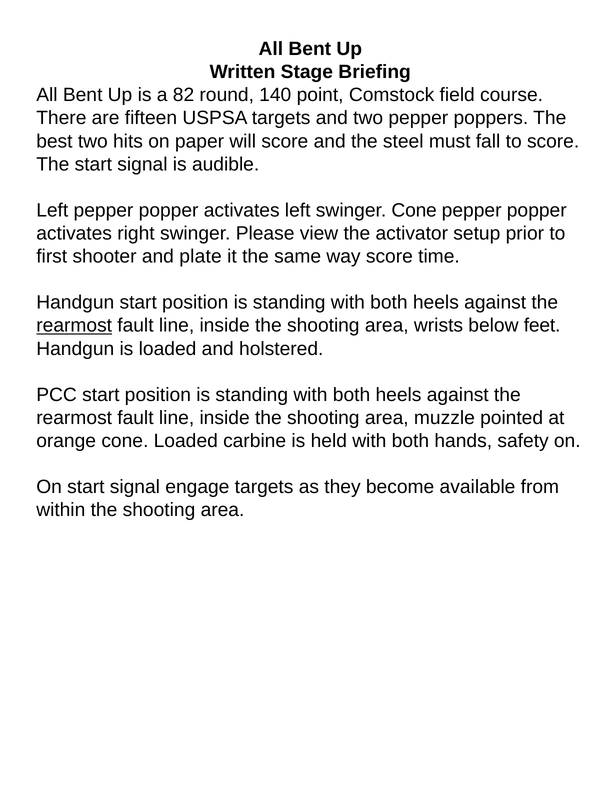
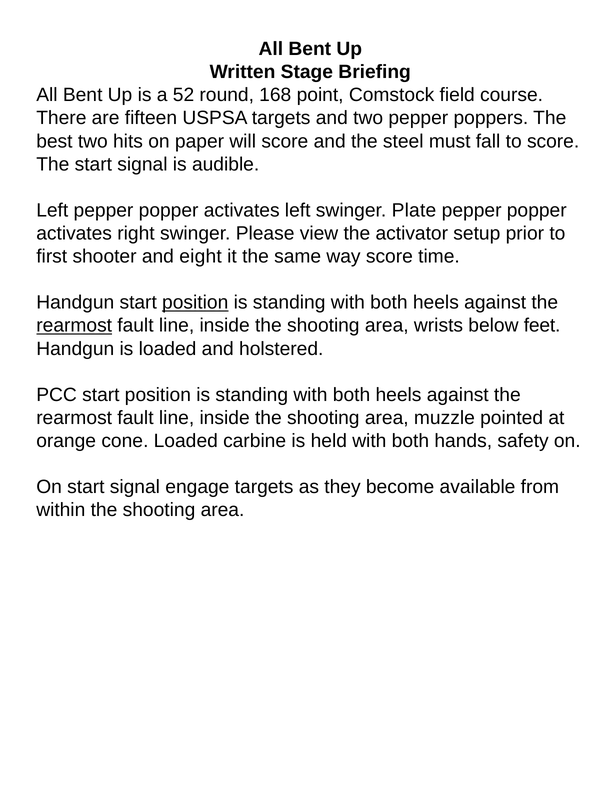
82: 82 -> 52 (184, 95)
140: 140 -> 168 (275, 95)
swinger Cone: Cone -> Plate (414, 210)
plate: plate -> eight (201, 257)
position underline: none -> present (195, 303)
